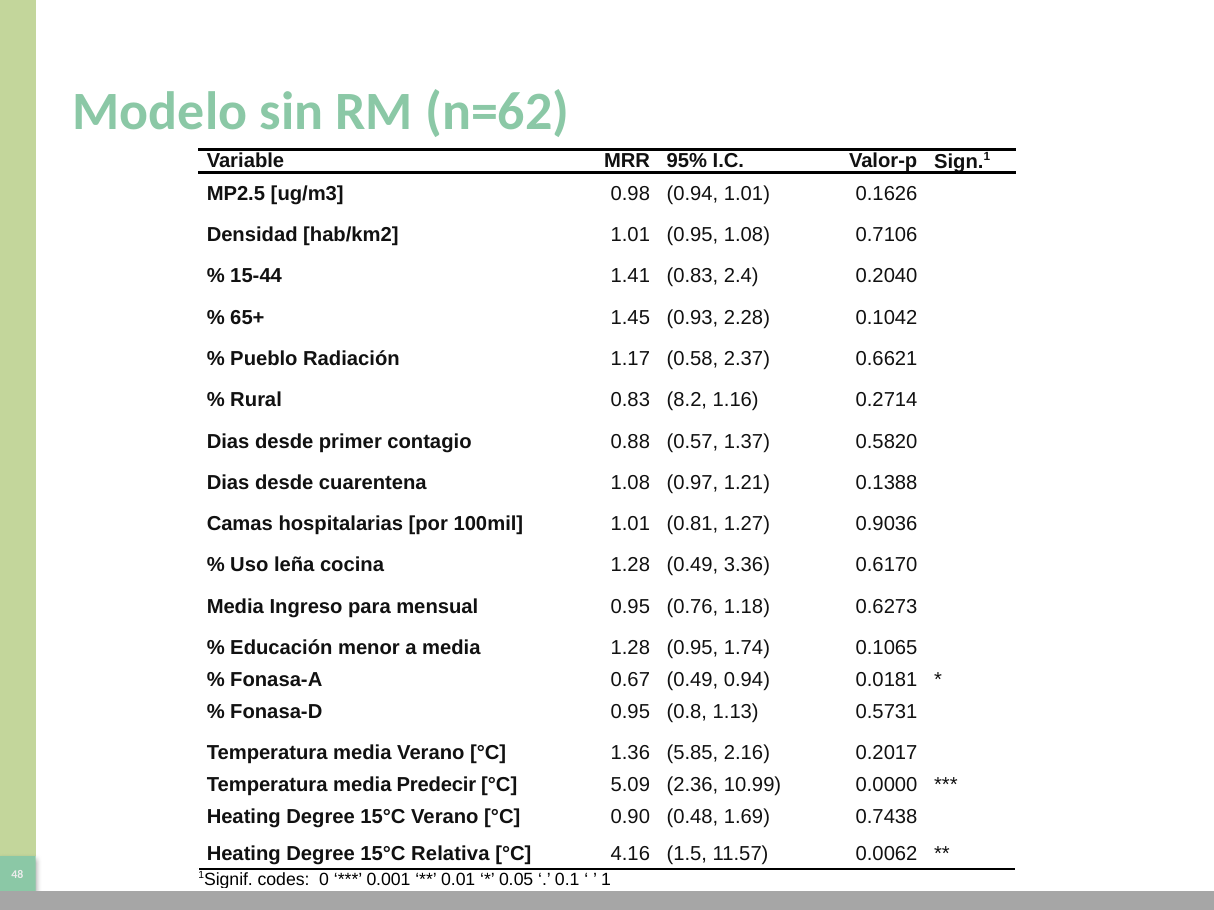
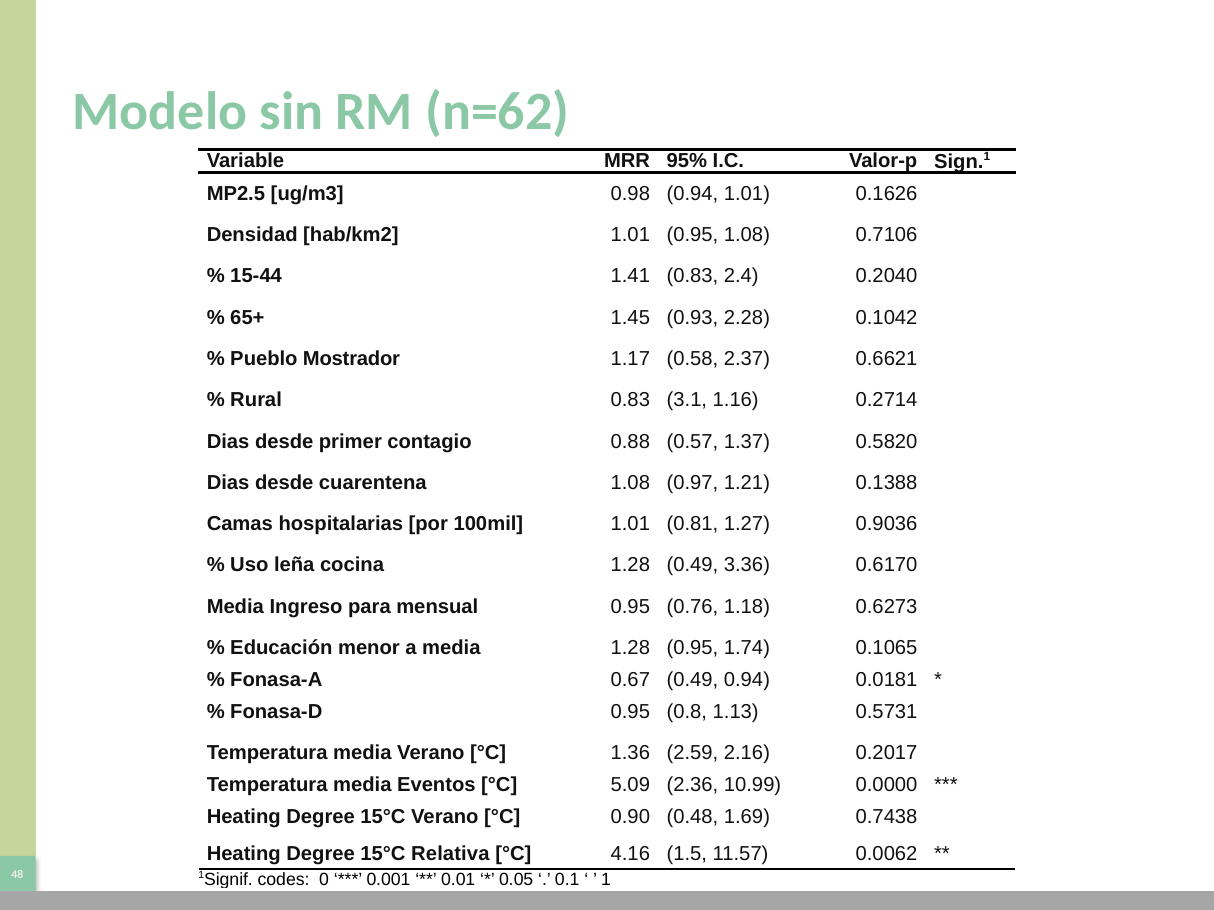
Radiación: Radiación -> Mostrador (352, 359)
8.2: 8.2 -> 3.1 (687, 400)
5.85: 5.85 -> 2.59 (692, 754)
Predecir: Predecir -> Eventos (436, 786)
